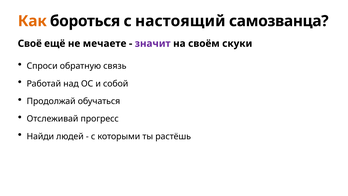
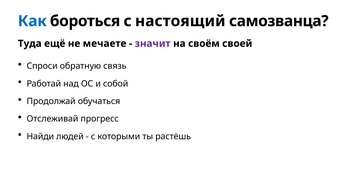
Как colour: orange -> blue (32, 21)
Своё: Своё -> Туда (30, 43)
скуки: скуки -> своей (237, 43)
